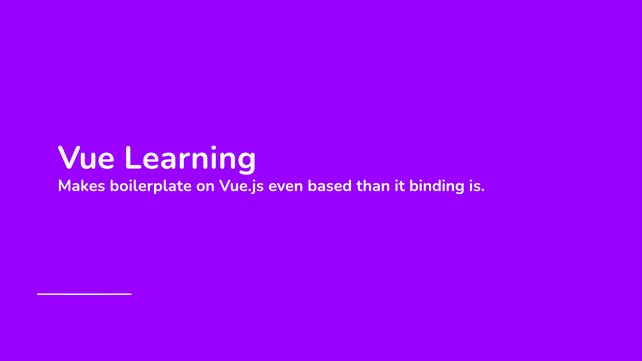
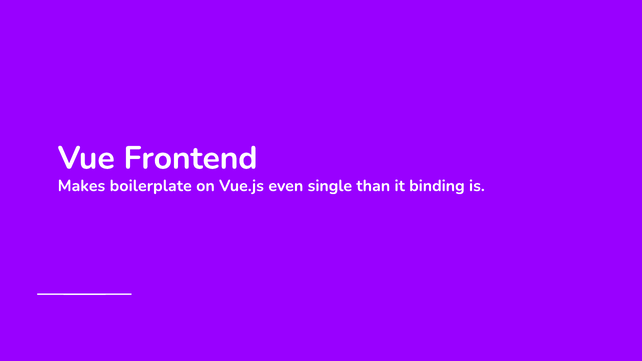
Learning: Learning -> Frontend (190, 158)
based: based -> single (330, 186)
